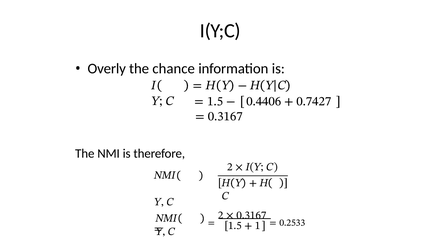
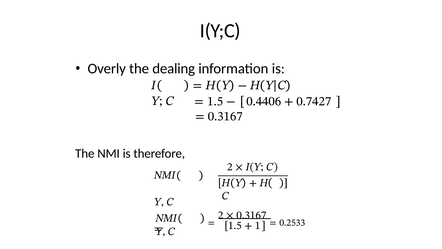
chance: chance -> dealing (174, 69)
